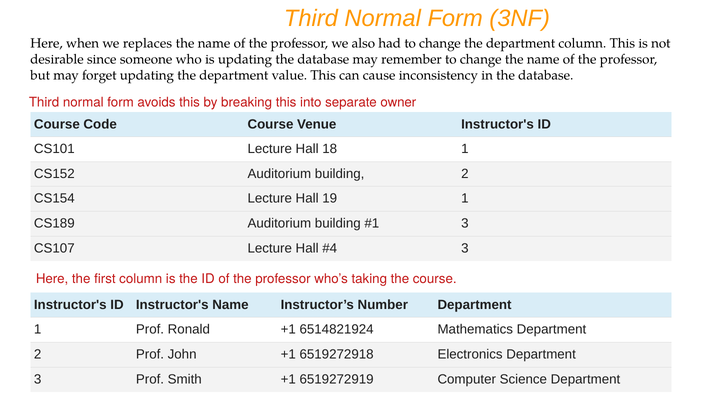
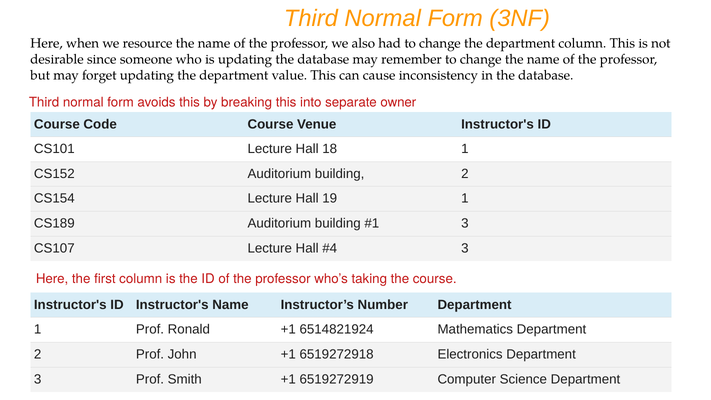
replaces: replaces -> resource (148, 44)
